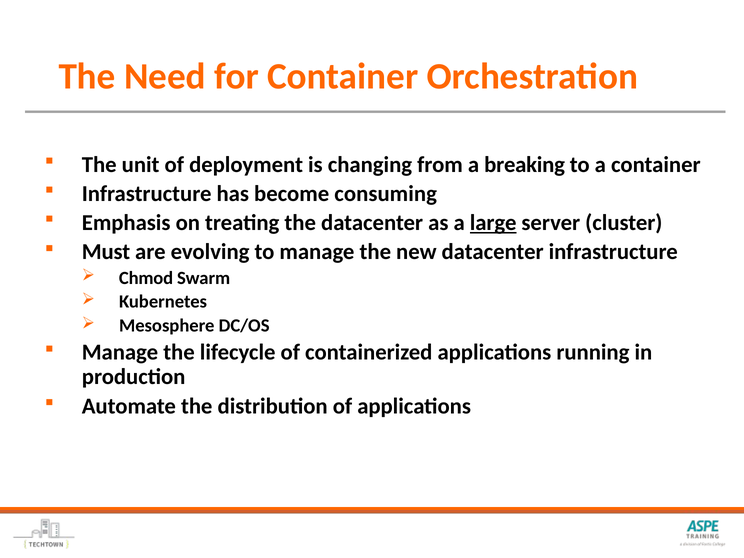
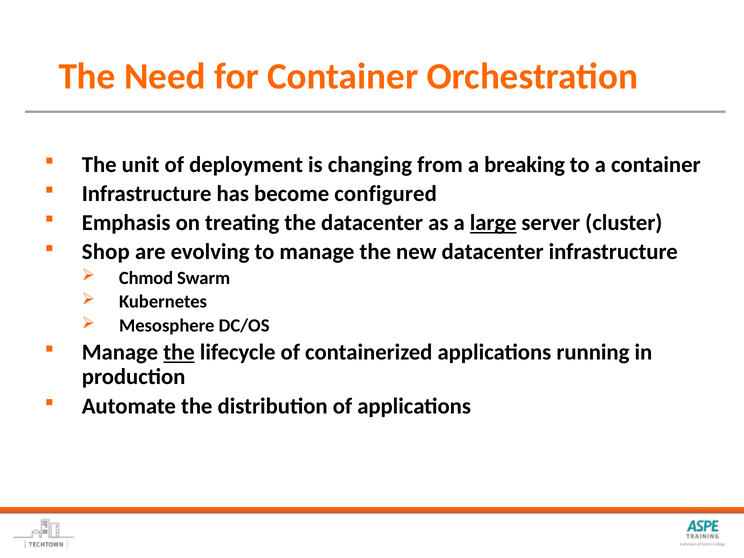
consuming: consuming -> configured (386, 194)
Must: Must -> Shop (106, 252)
the underline: none -> present (179, 352)
